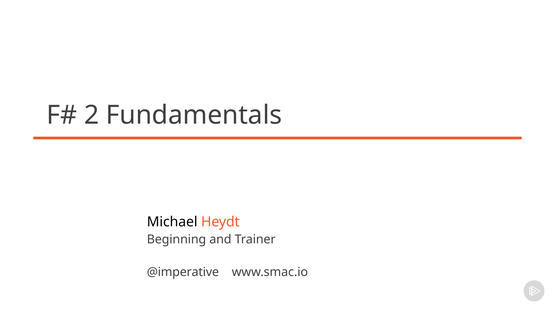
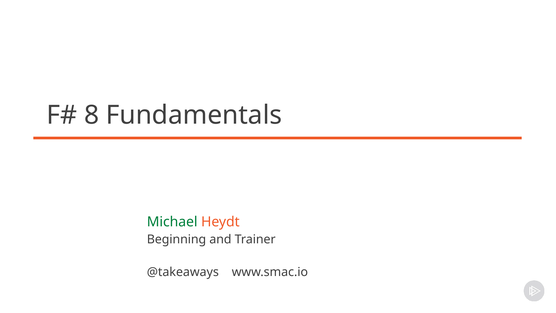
2: 2 -> 8 (92, 115)
Michael colour: black -> green (172, 222)
@imperative: @imperative -> @takeaways (183, 272)
